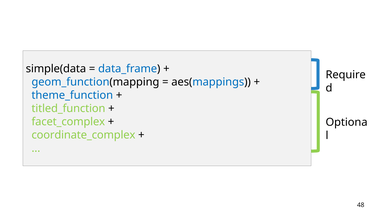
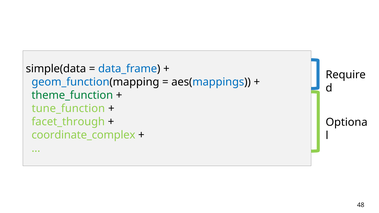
theme_function colour: blue -> green (72, 95)
titled_function: titled_function -> tune_function (68, 108)
facet_complex: facet_complex -> facet_through (68, 122)
